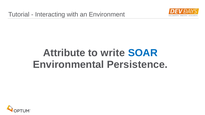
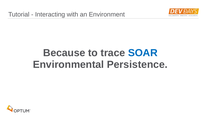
Attribute: Attribute -> Because (64, 53)
write: write -> trace (113, 53)
